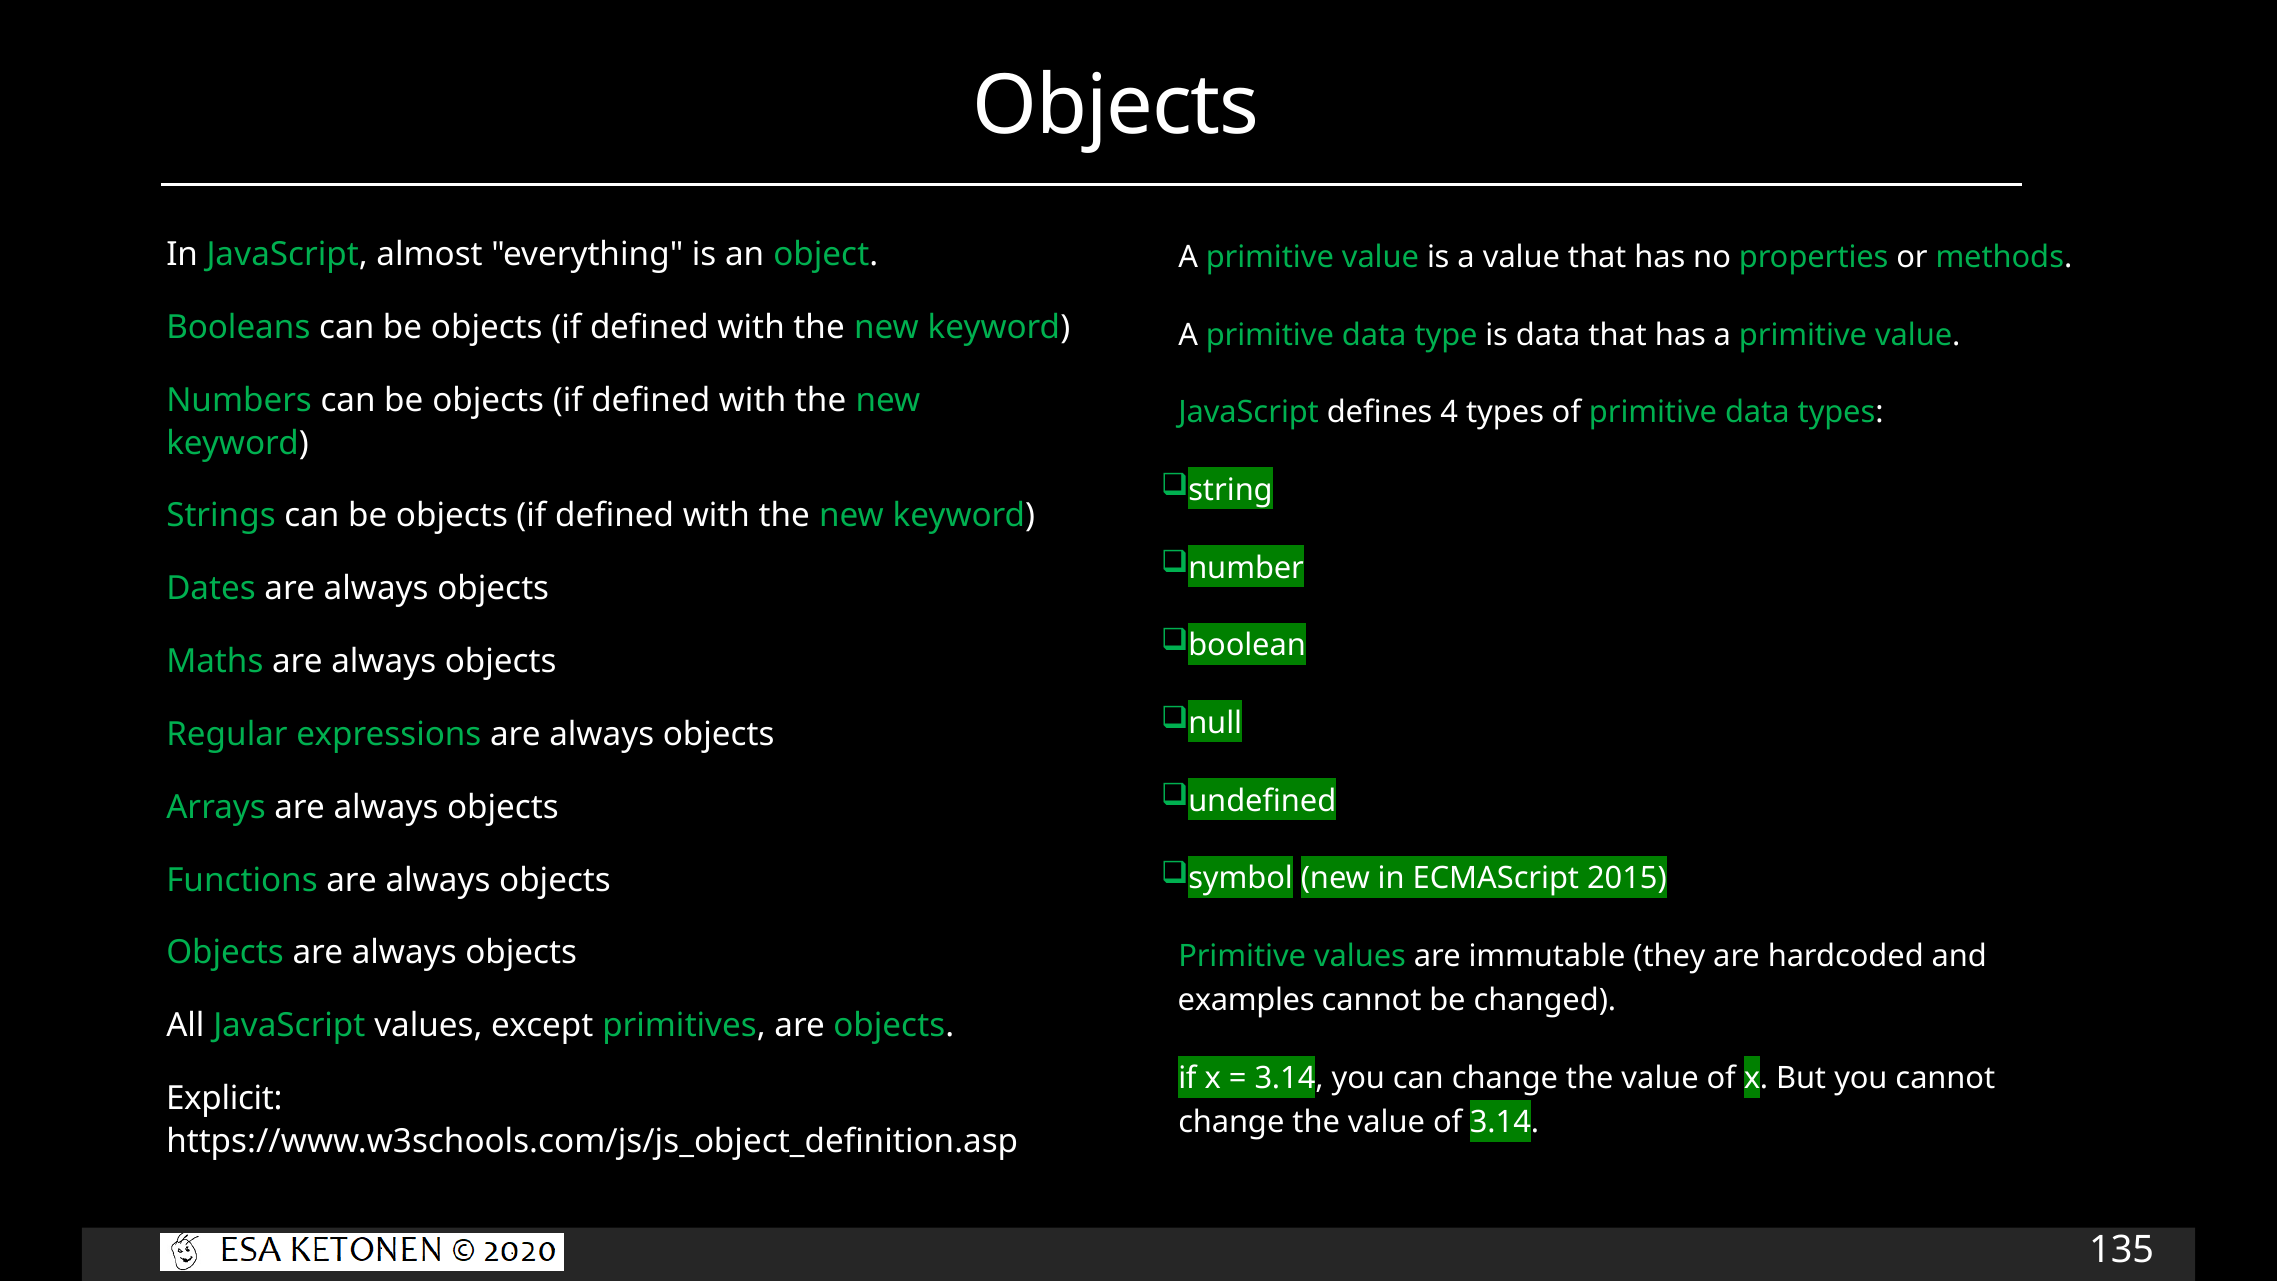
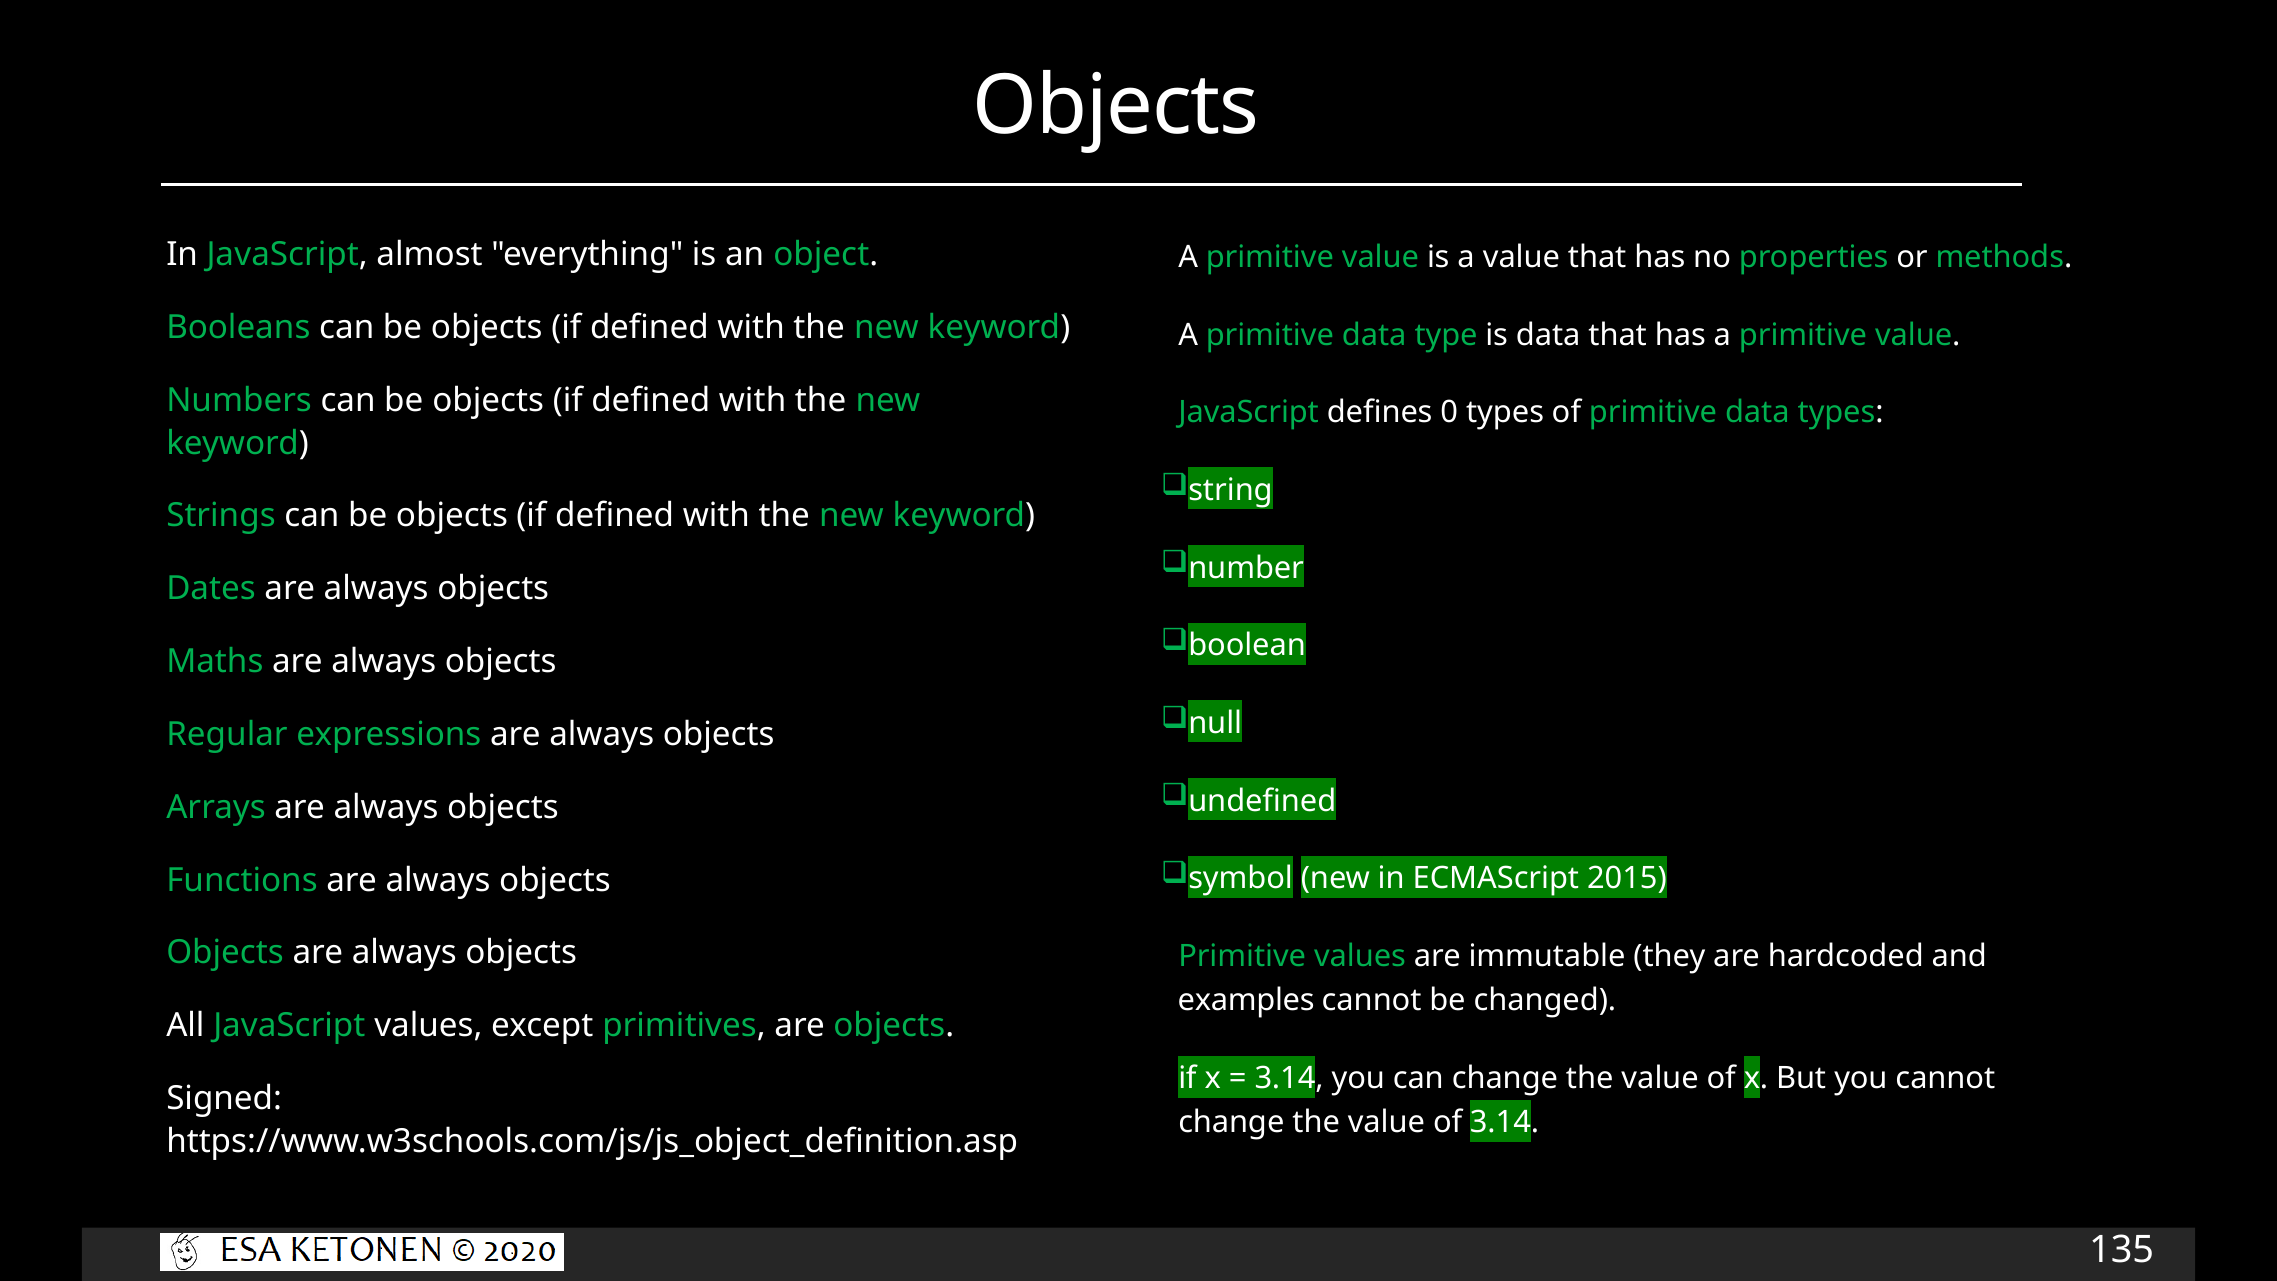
4: 4 -> 0 (1449, 412)
Explicit: Explicit -> Signed (224, 1098)
